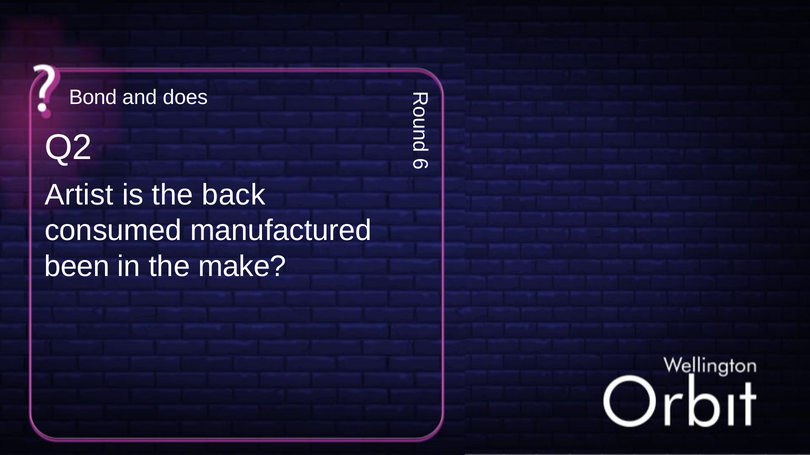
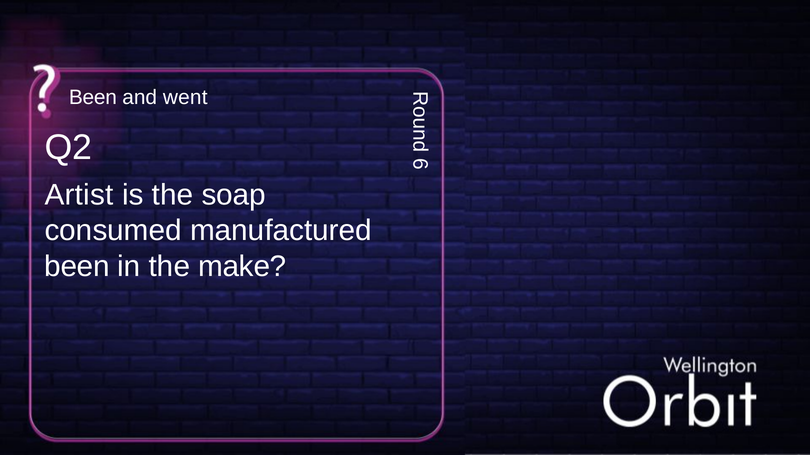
Bond: Bond -> Been (93, 98)
does: does -> went (185, 98)
back: back -> soap (234, 195)
